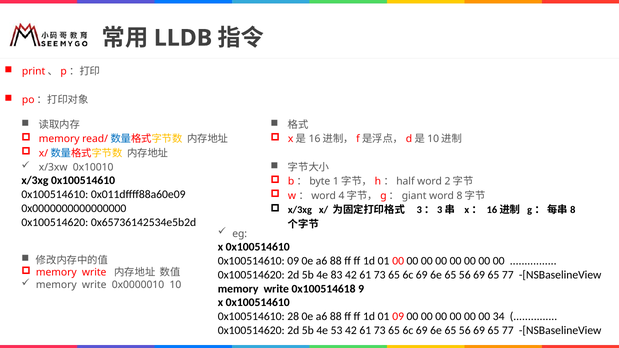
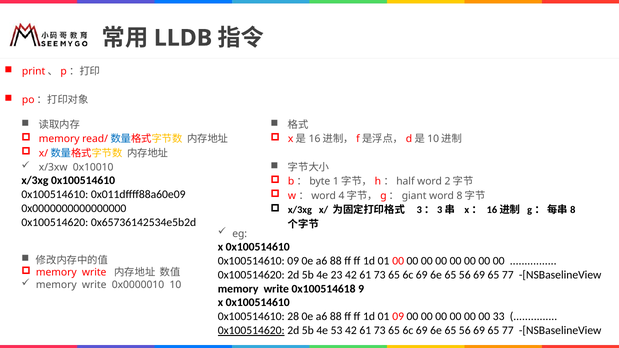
83: 83 -> 23 (337, 275)
34: 34 -> 33 (499, 317)
0x100514620 underline: none -> present (251, 331)
